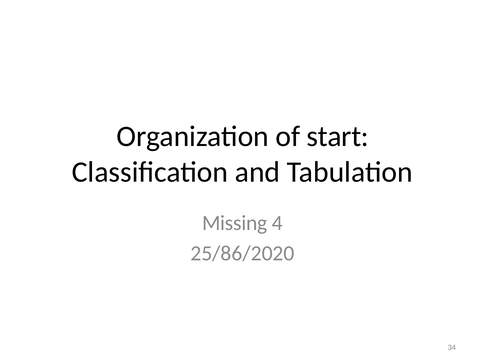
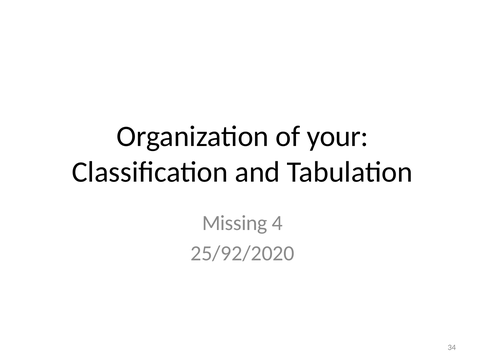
start: start -> your (338, 136)
25/86/2020: 25/86/2020 -> 25/92/2020 (242, 253)
